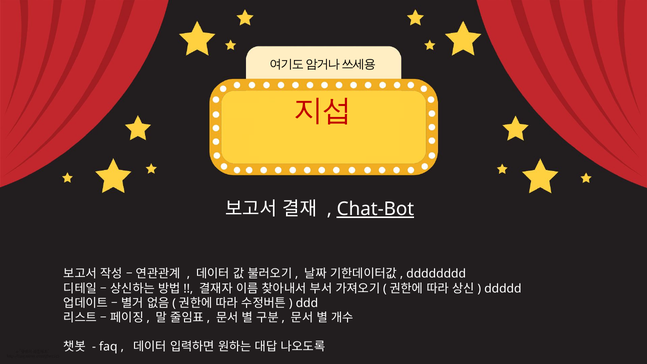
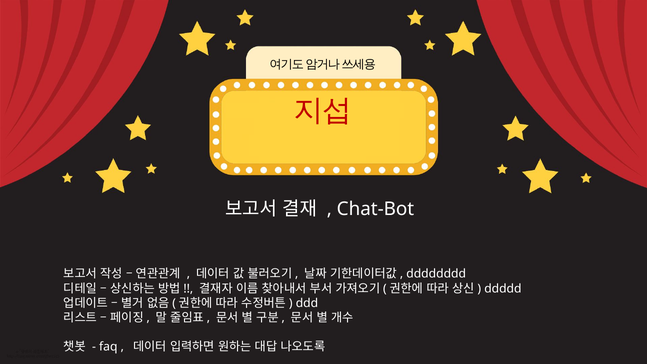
Chat-Bot underline: present -> none (375, 209)
